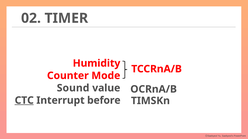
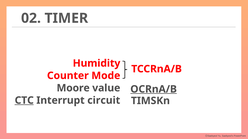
Sound: Sound -> Moore (73, 88)
OCRnA/B underline: none -> present (154, 89)
before: before -> circuit (104, 101)
